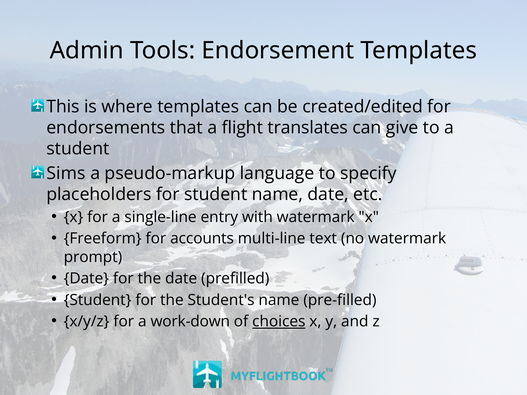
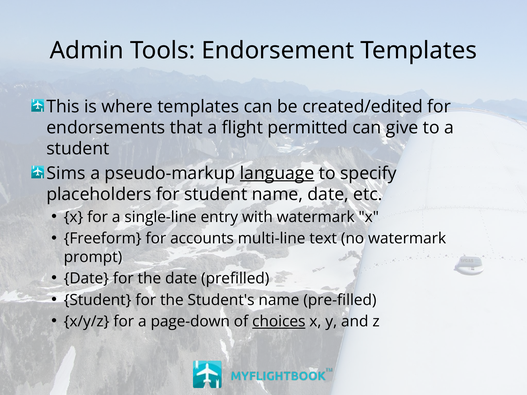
translates: translates -> permitted (308, 128)
language underline: none -> present (277, 173)
work-down: work-down -> page-down (190, 322)
